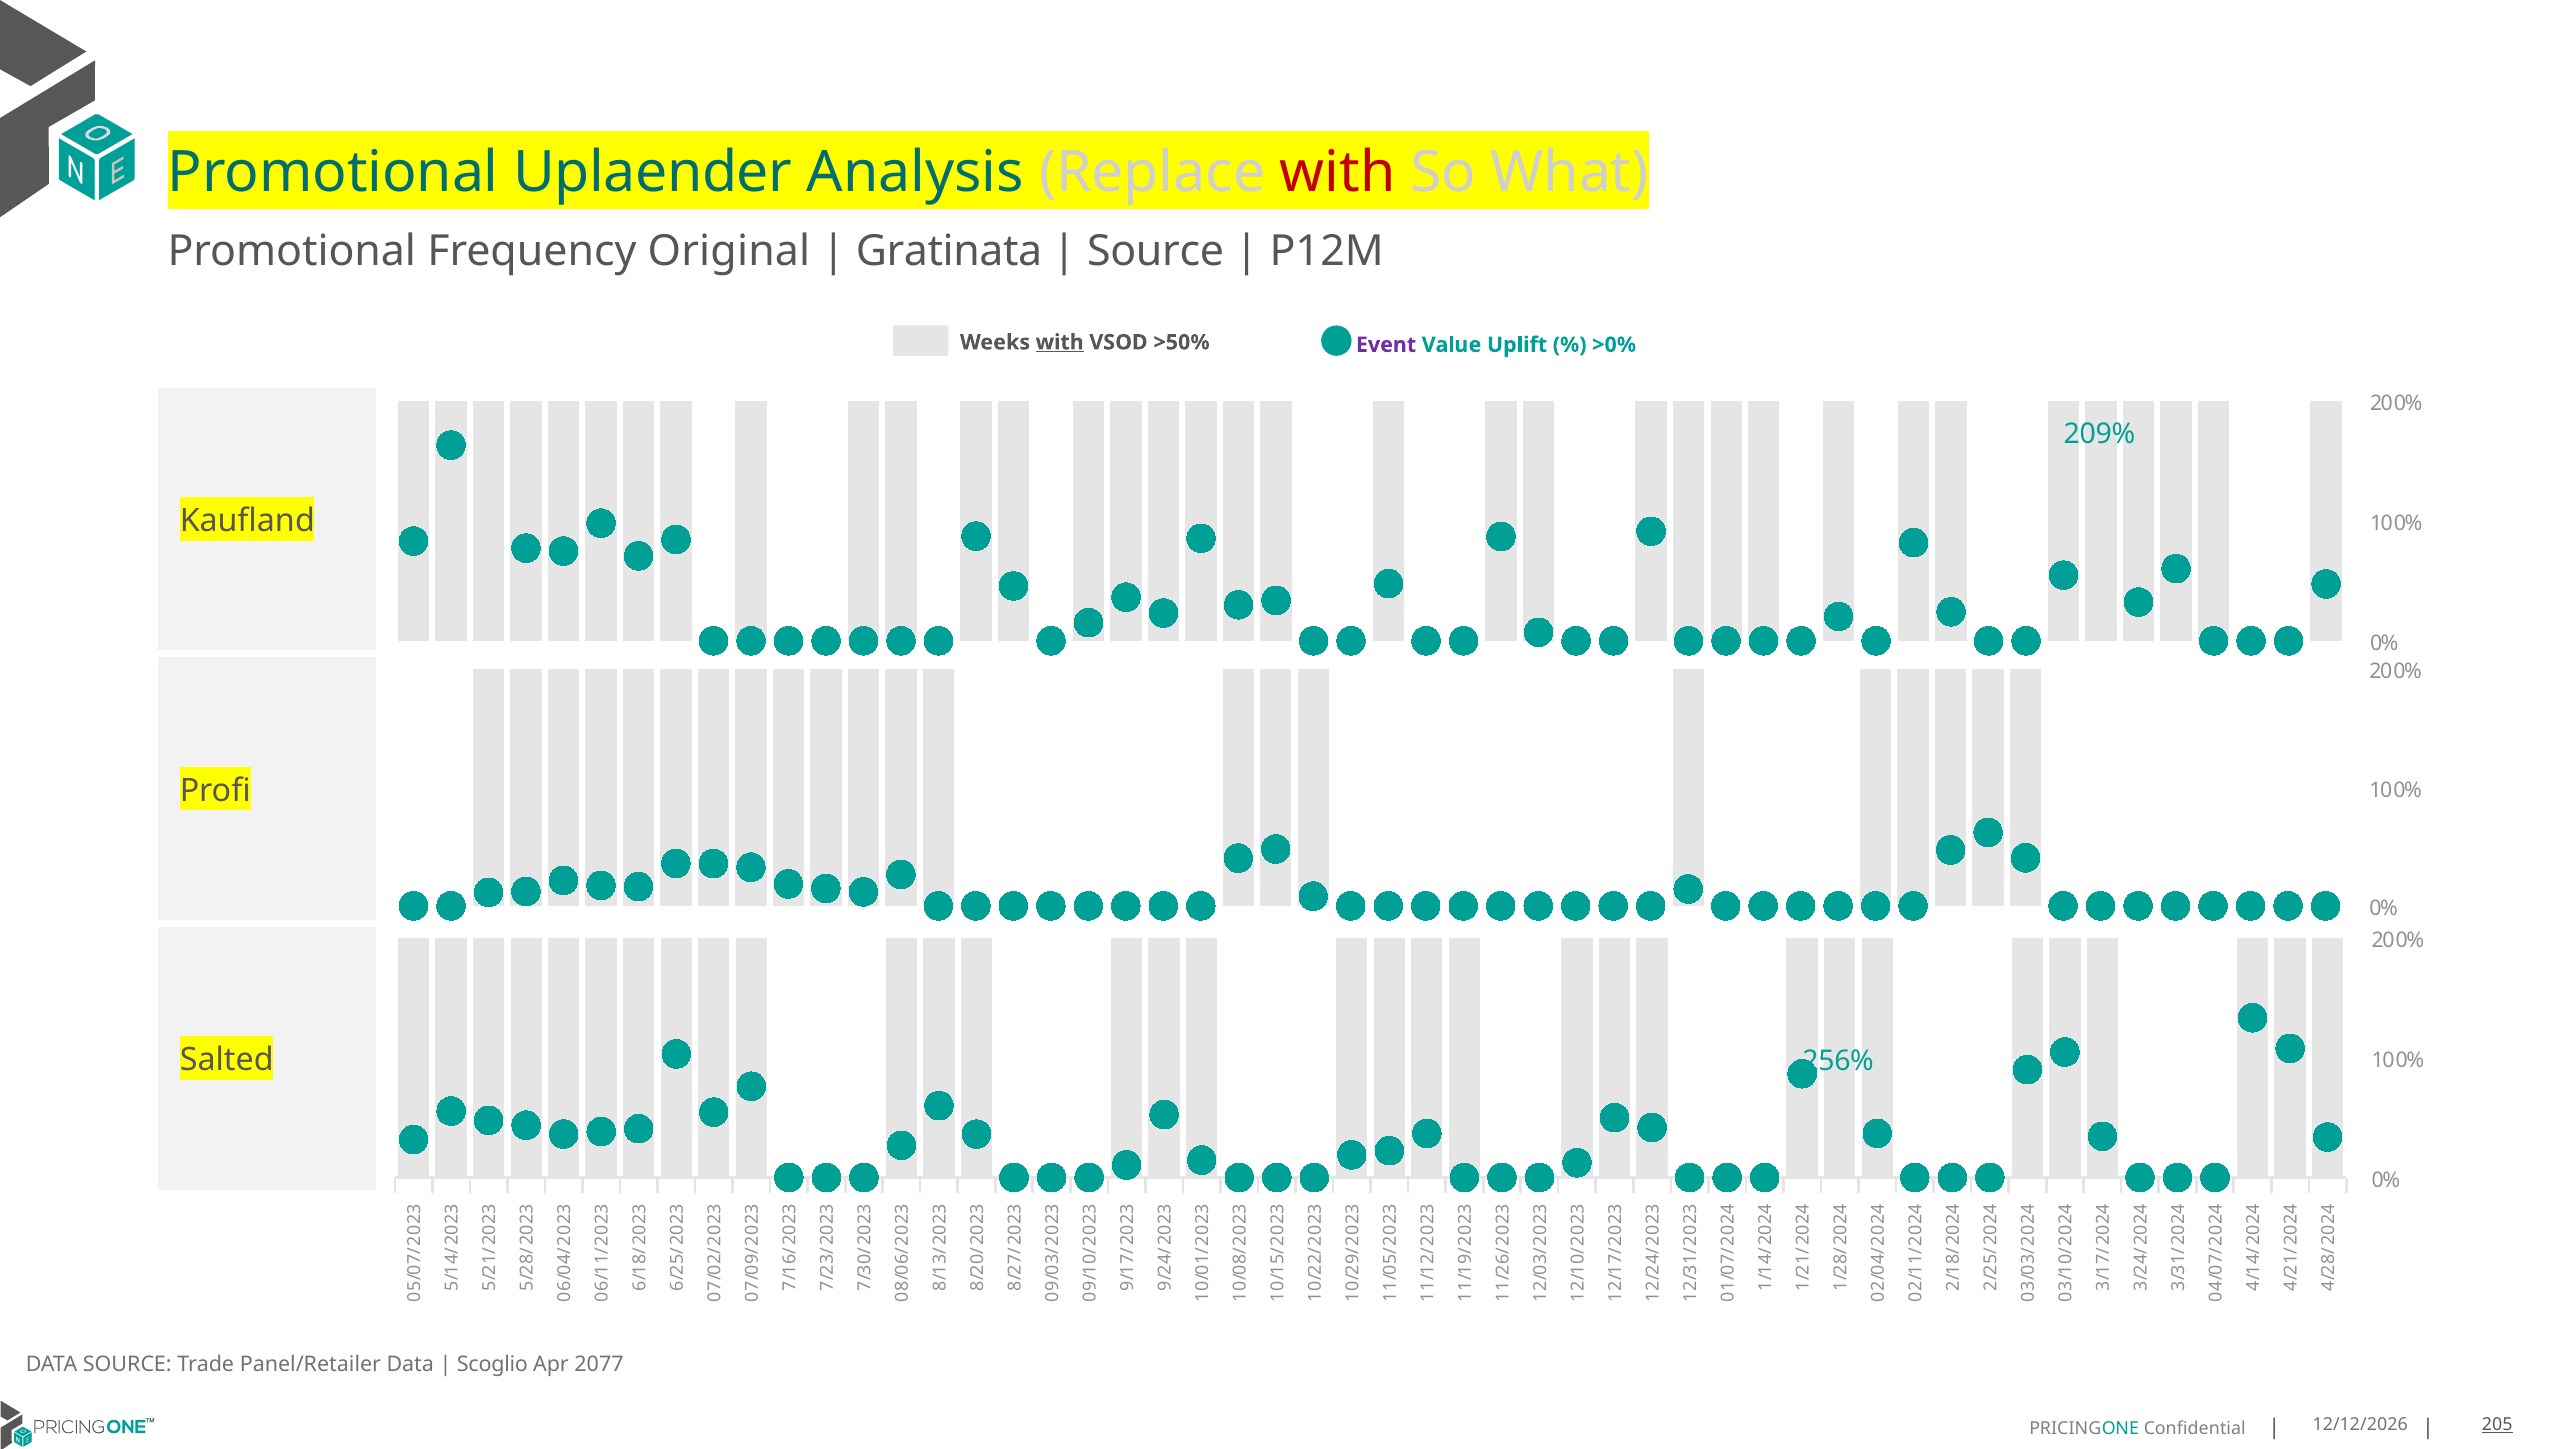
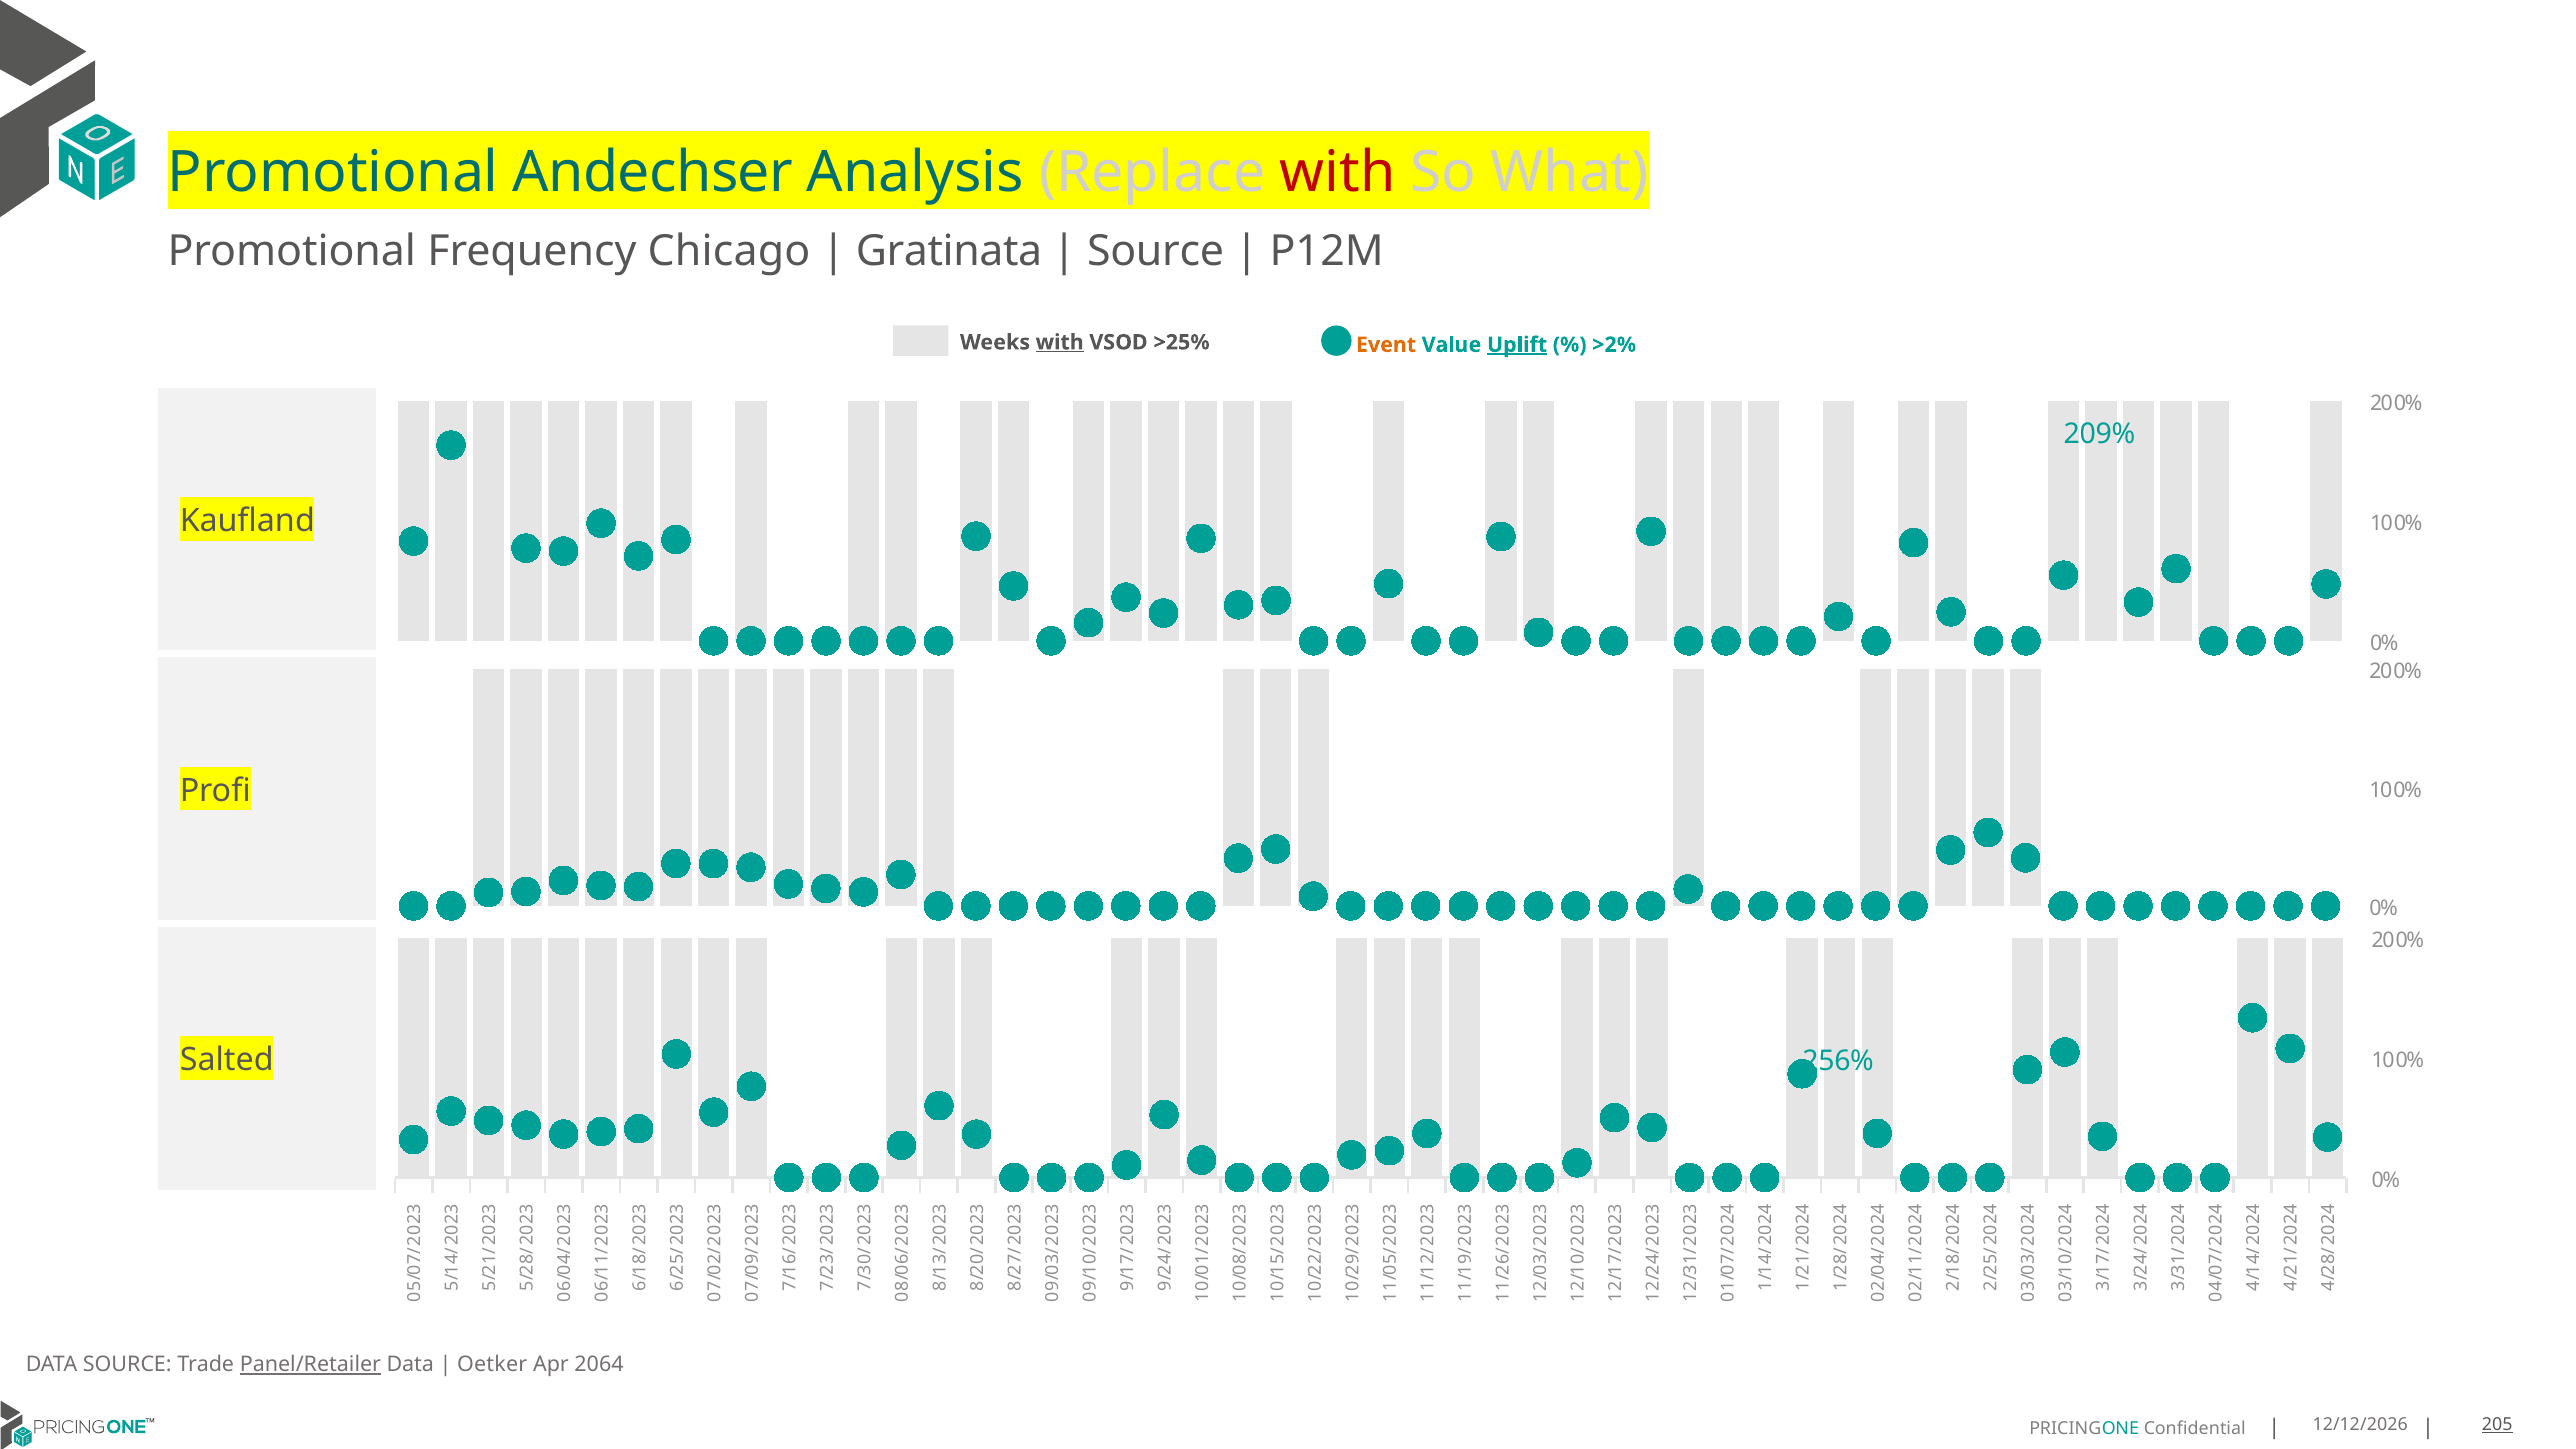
Uplaender: Uplaender -> Andechser (653, 173)
Original: Original -> Chicago (729, 251)
>50%: >50% -> >25% (1182, 342)
Event colour: purple -> orange (1386, 345)
Uplift underline: none -> present (1517, 345)
>0%: >0% -> >2% (1614, 345)
Panel/Retailer underline: none -> present (310, 1365)
Scoglio: Scoglio -> Oetker (492, 1365)
2077: 2077 -> 2064 (599, 1365)
